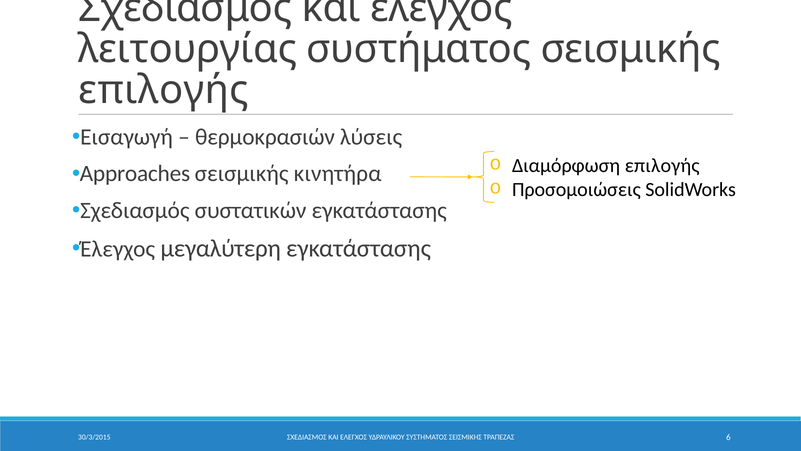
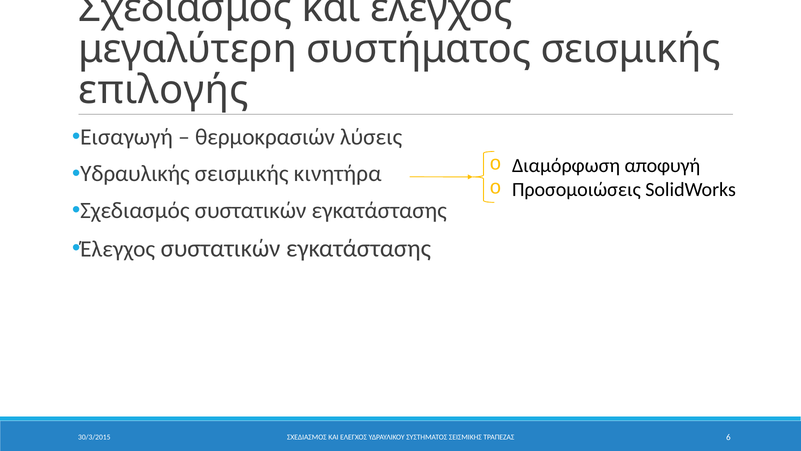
λειτουργίας: λειτουργίας -> μεγαλύτερη (187, 49)
Διαμόρφωση επιλογής: επιλογής -> αποφυγή (662, 166)
Approaches: Approaches -> Υδραυλικής (135, 174)
Έλεγχος μεγαλύτερη: μεγαλύτερη -> συστατικών (221, 248)
